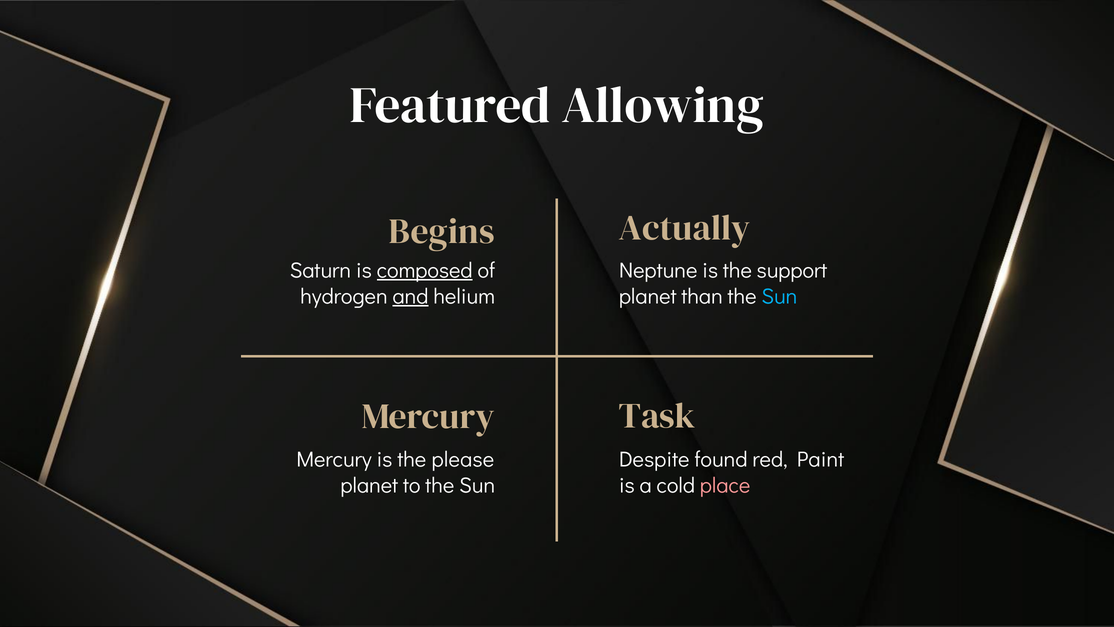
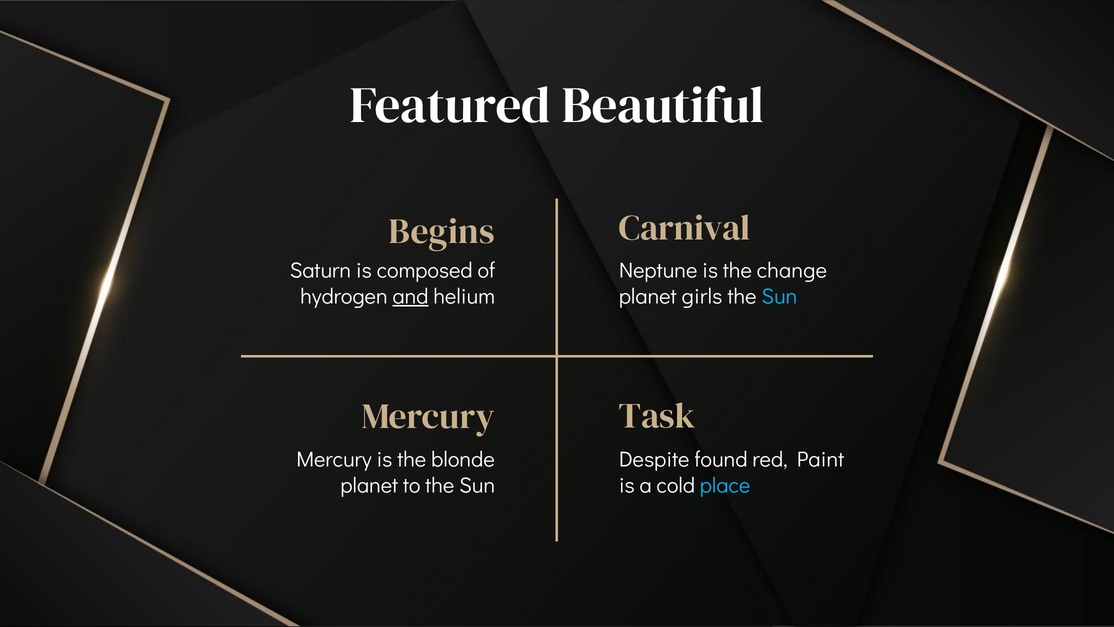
Allowing: Allowing -> Beautiful (663, 105)
Actually: Actually -> Carnival (685, 228)
composed underline: present -> none (425, 270)
support: support -> change (792, 270)
than: than -> girls (702, 296)
please: please -> blonde (463, 459)
place colour: pink -> light blue (725, 485)
